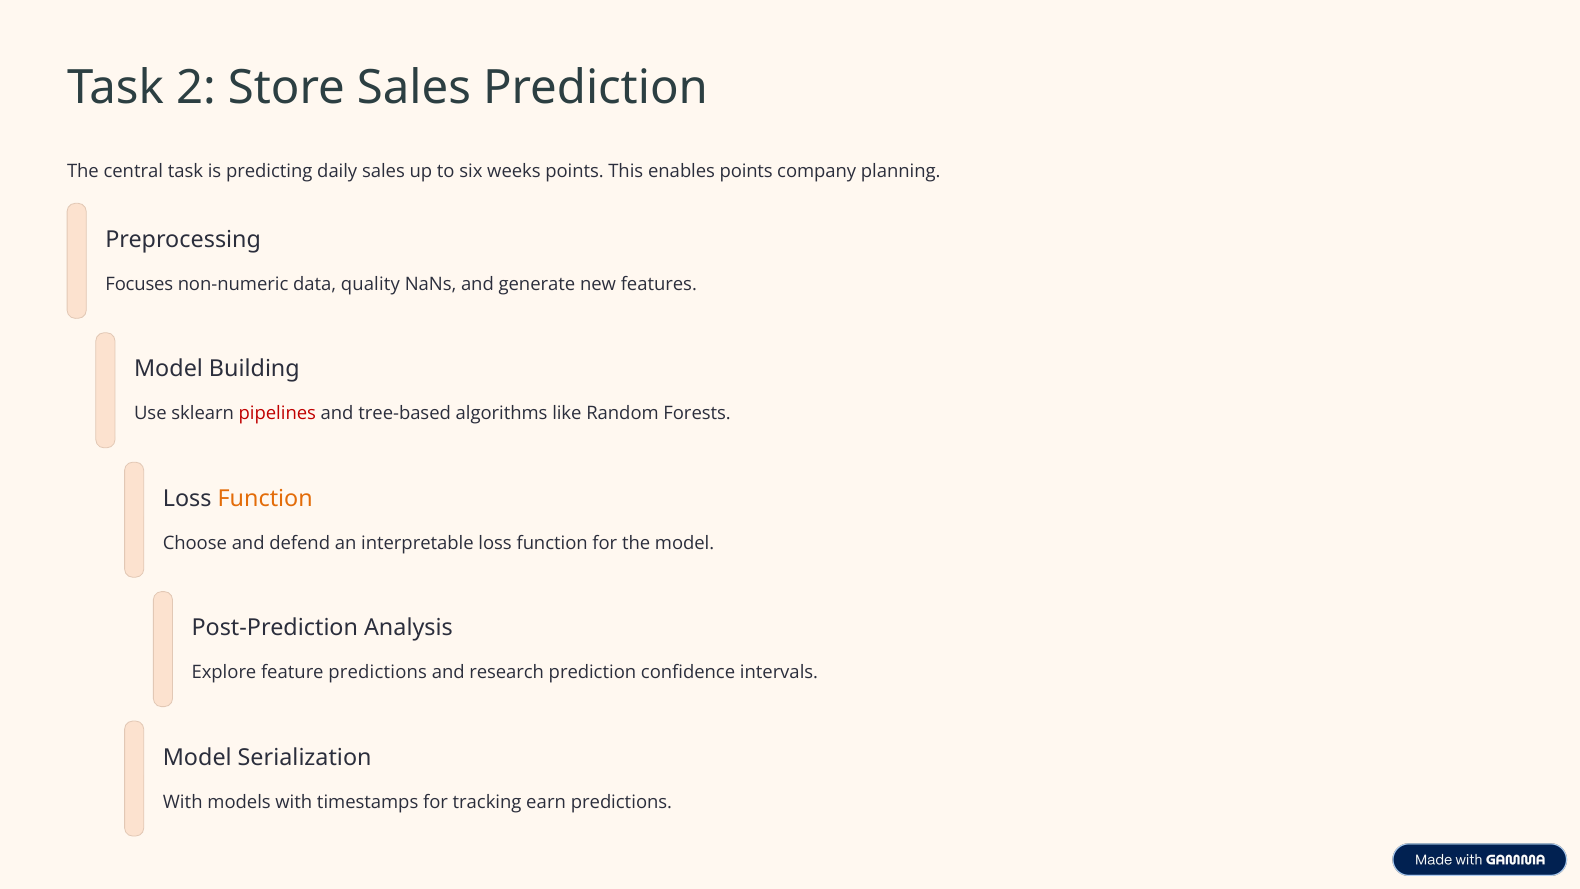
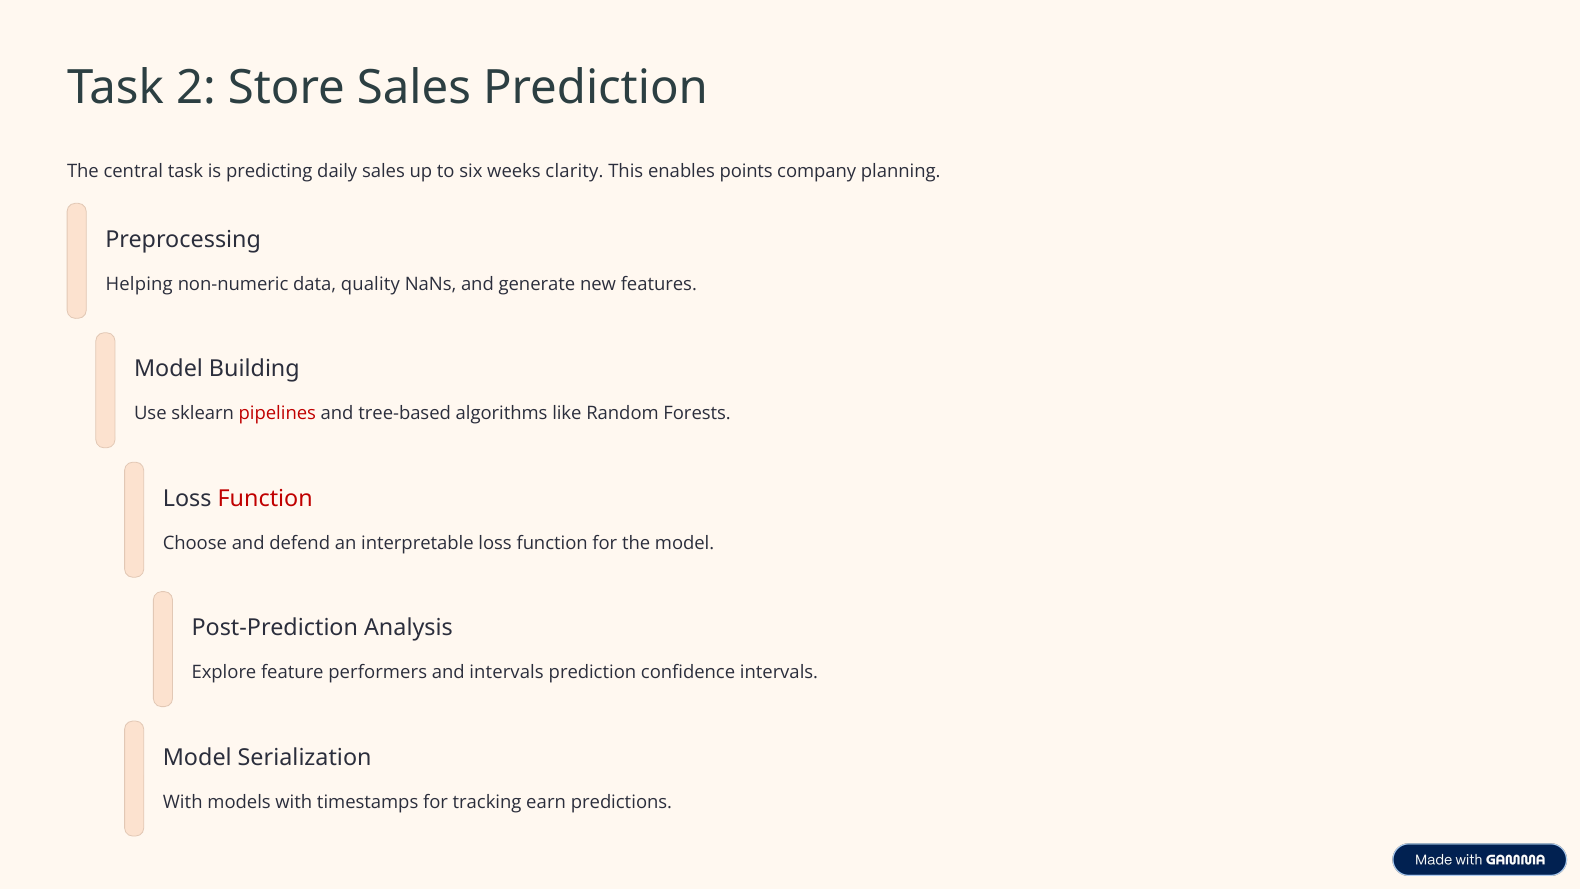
weeks points: points -> clarity (574, 171)
Focuses: Focuses -> Helping (139, 284)
Function colour: orange -> red (265, 498)
feature predictions: predictions -> performers (378, 672)
and research: research -> intervals (507, 672)
